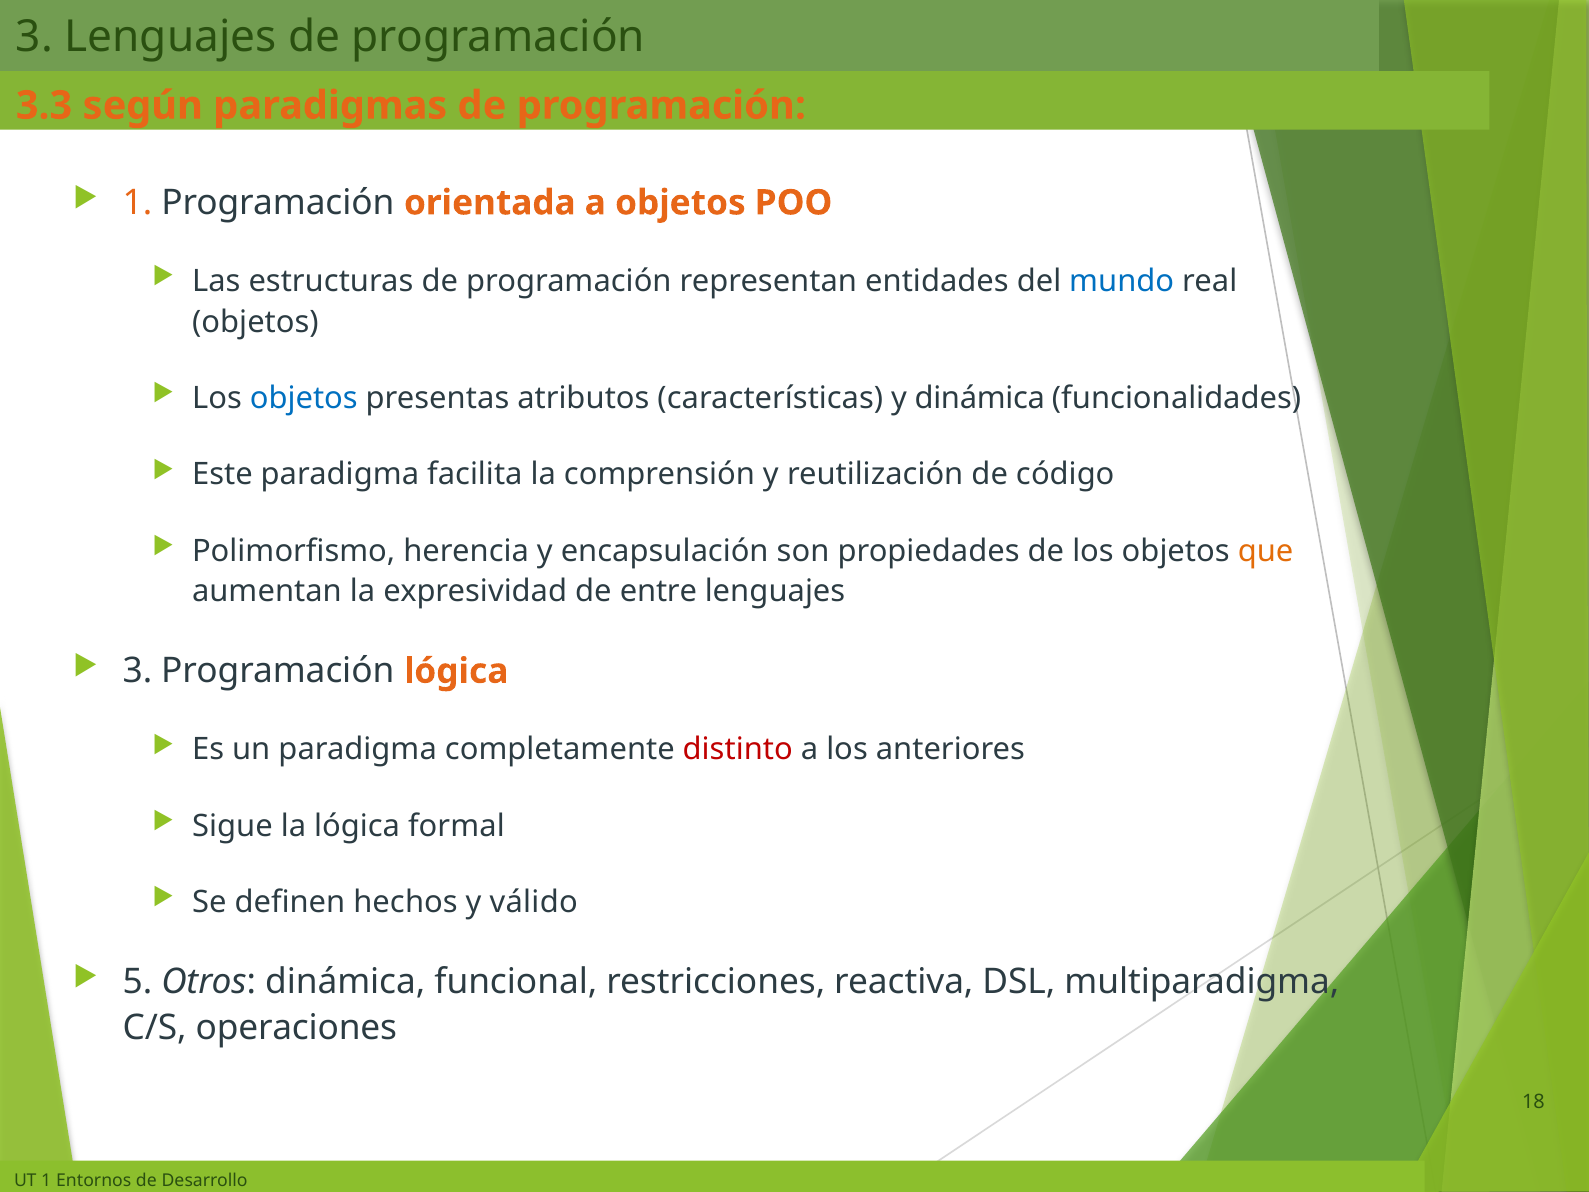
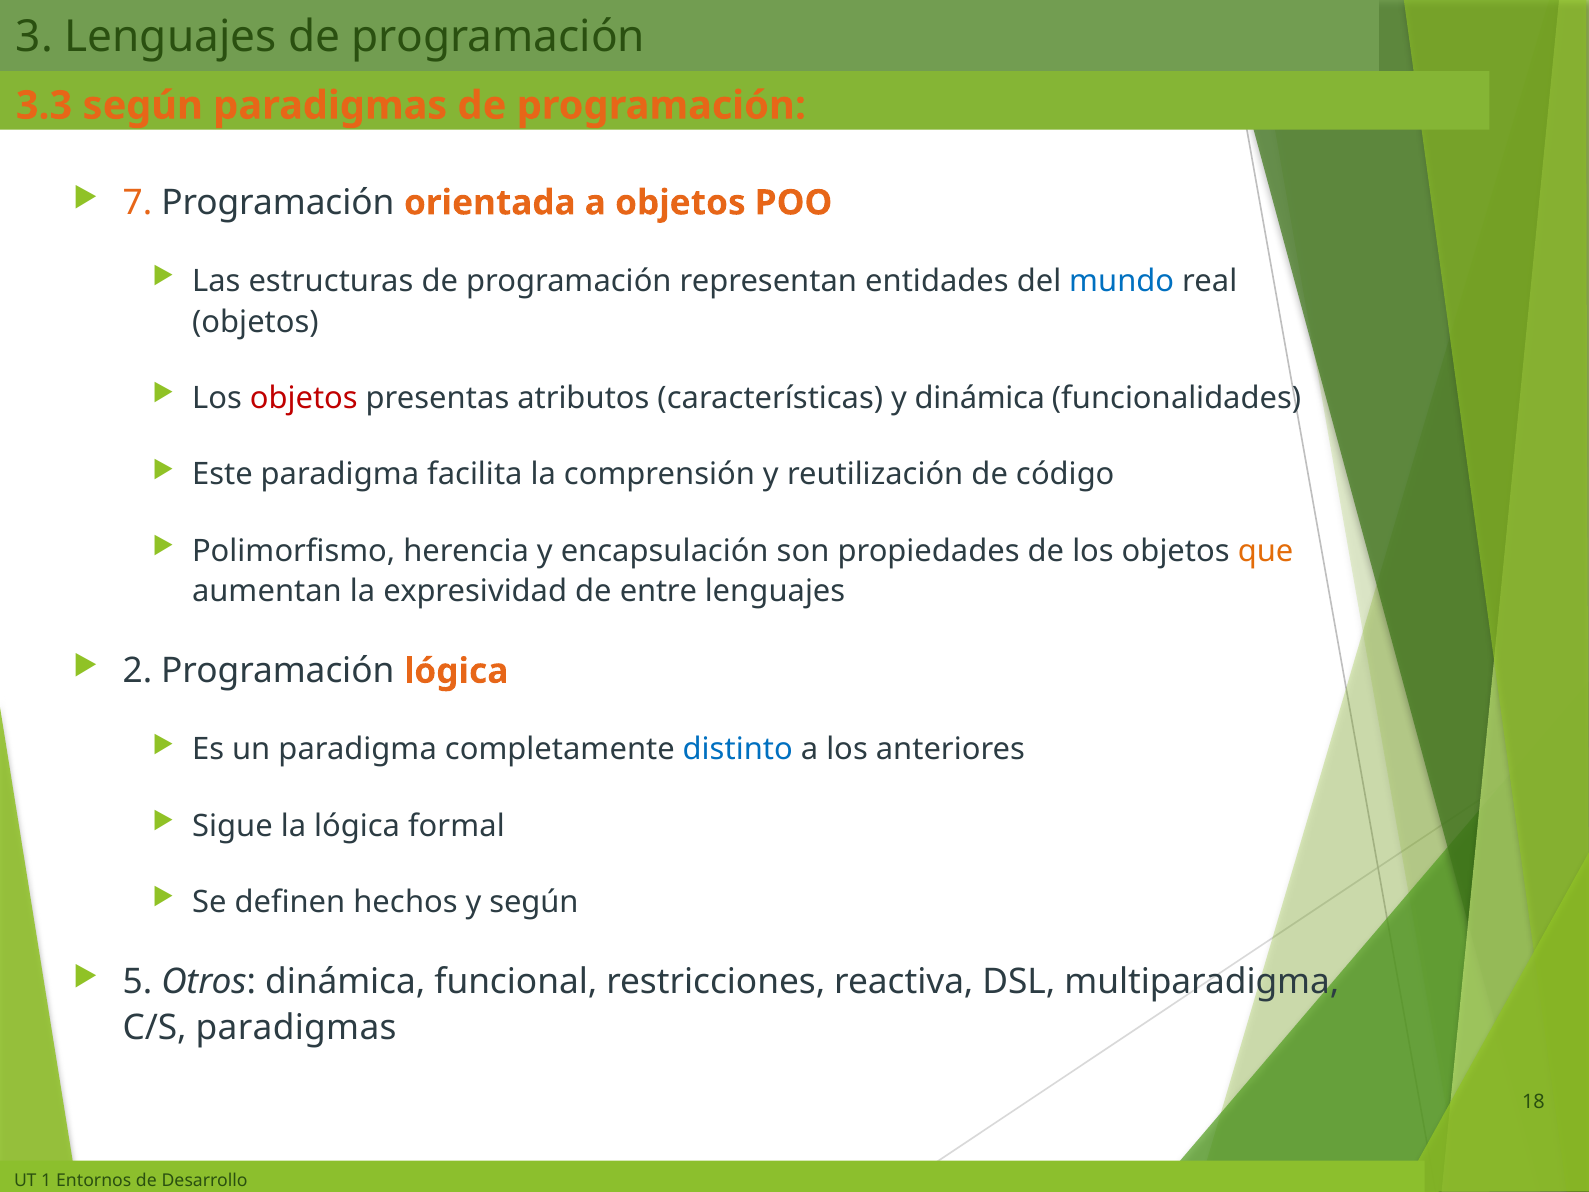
1: 1 -> 7 (137, 203)
objetos colour: blue -> red (304, 398)
3: 3 -> 2 (137, 671)
distinto colour: red -> blue (738, 750)
y válido: válido -> según (534, 902)
C/S operaciones: operaciones -> paradigmas (296, 1028)
